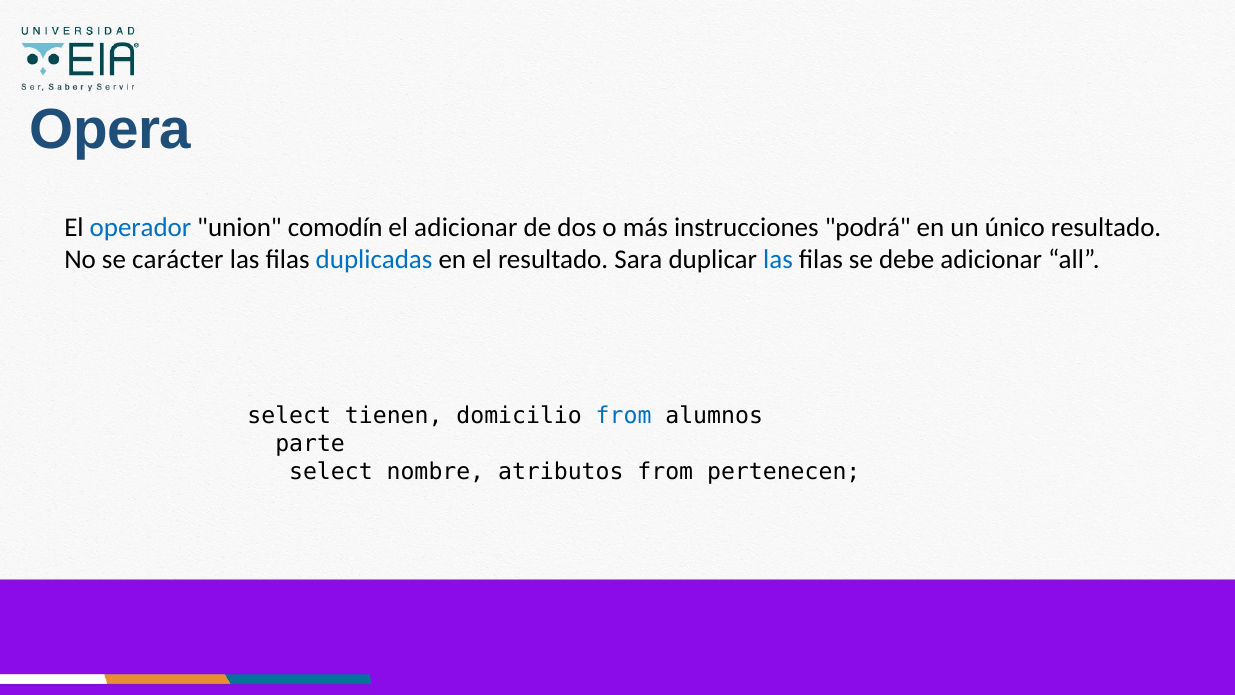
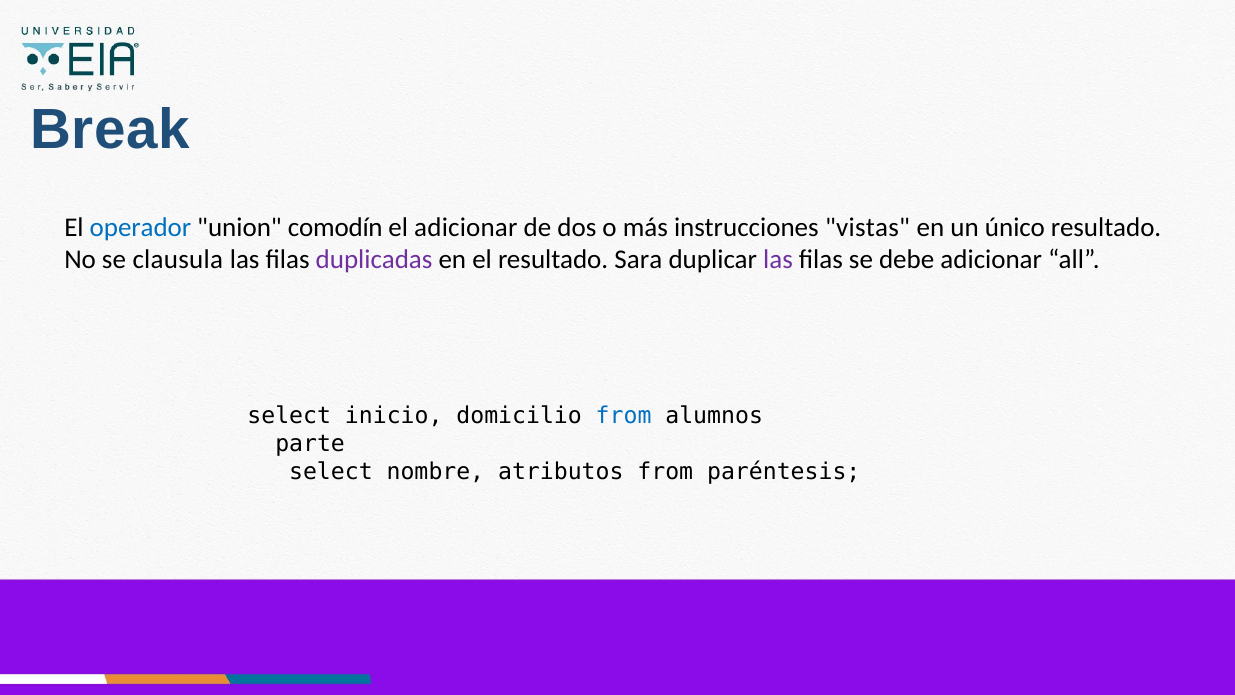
Opera: Opera -> Break (110, 130)
podrá: podrá -> vistas (868, 227)
carácter: carácter -> clausula (178, 260)
duplicadas colour: blue -> purple (374, 260)
las colour: blue -> purple (778, 260)
tienen: tienen -> inicio (394, 416)
pertenecen: pertenecen -> paréntesis (784, 472)
